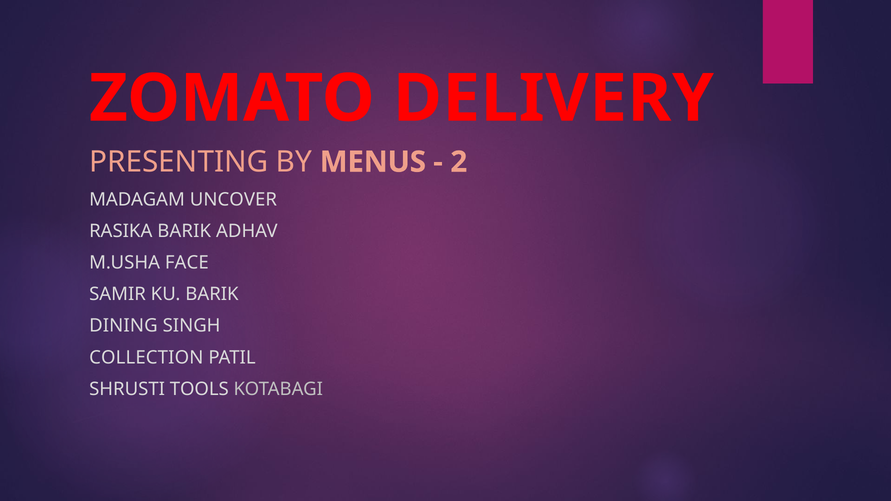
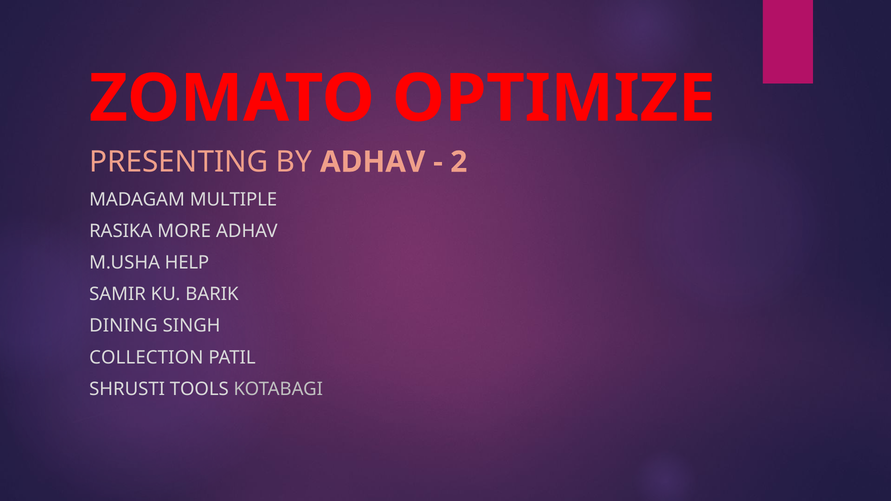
DELIVERY: DELIVERY -> OPTIMIZE (554, 99)
BY MENUS: MENUS -> ADHAV (373, 162)
UNCOVER: UNCOVER -> MULTIPLE (233, 200)
RASIKA BARIK: BARIK -> MORE (184, 231)
FACE: FACE -> HELP (187, 263)
